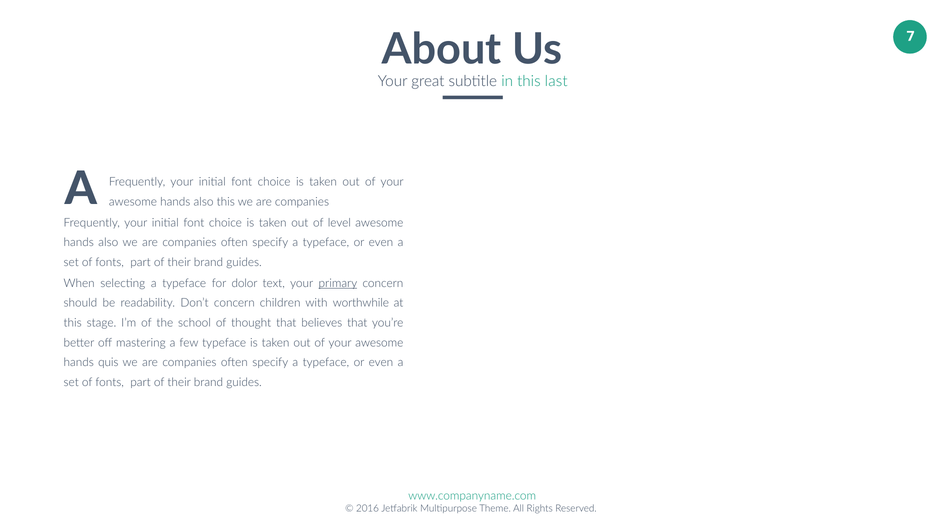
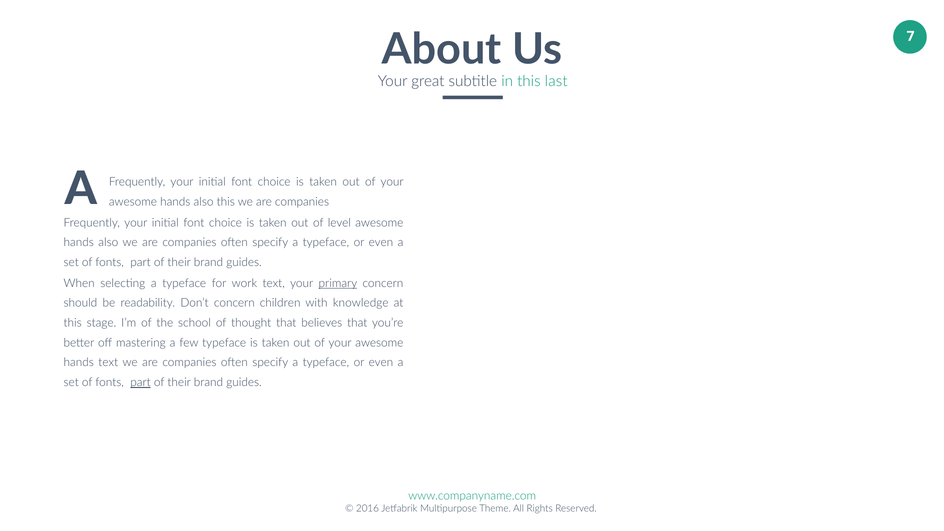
dolor: dolor -> work (244, 283)
worthwhile: worthwhile -> knowledge (361, 303)
hands quis: quis -> text (108, 363)
part underline: none -> present (140, 383)
